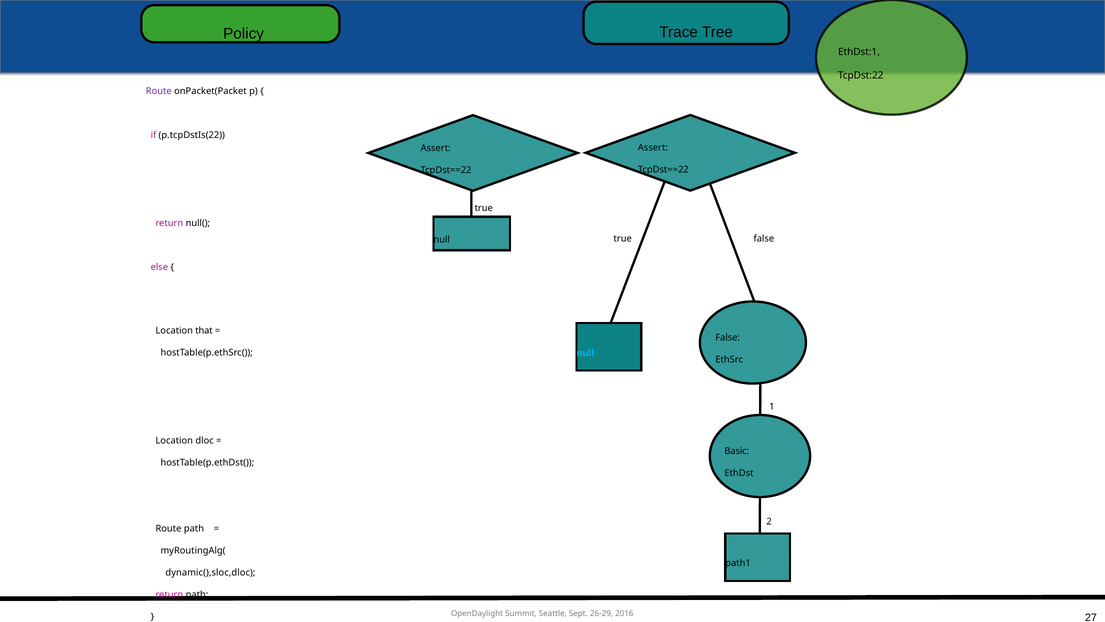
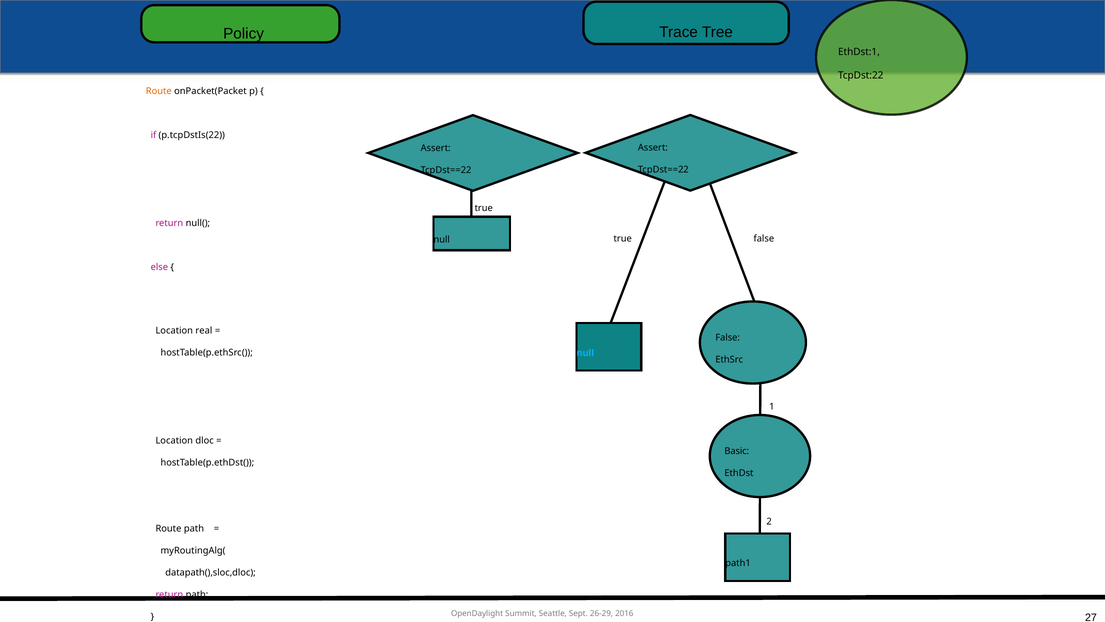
Route colour: purple -> orange (159, 91)
that: that -> real (204, 330)
dynamic(),sloc,dloc: dynamic(),sloc,dloc -> datapath(),sloc,dloc (211, 572)
